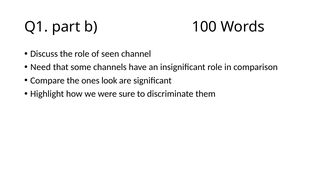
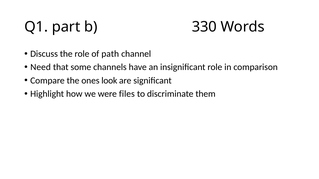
100: 100 -> 330 (204, 27)
seen: seen -> path (110, 54)
sure: sure -> files (127, 94)
